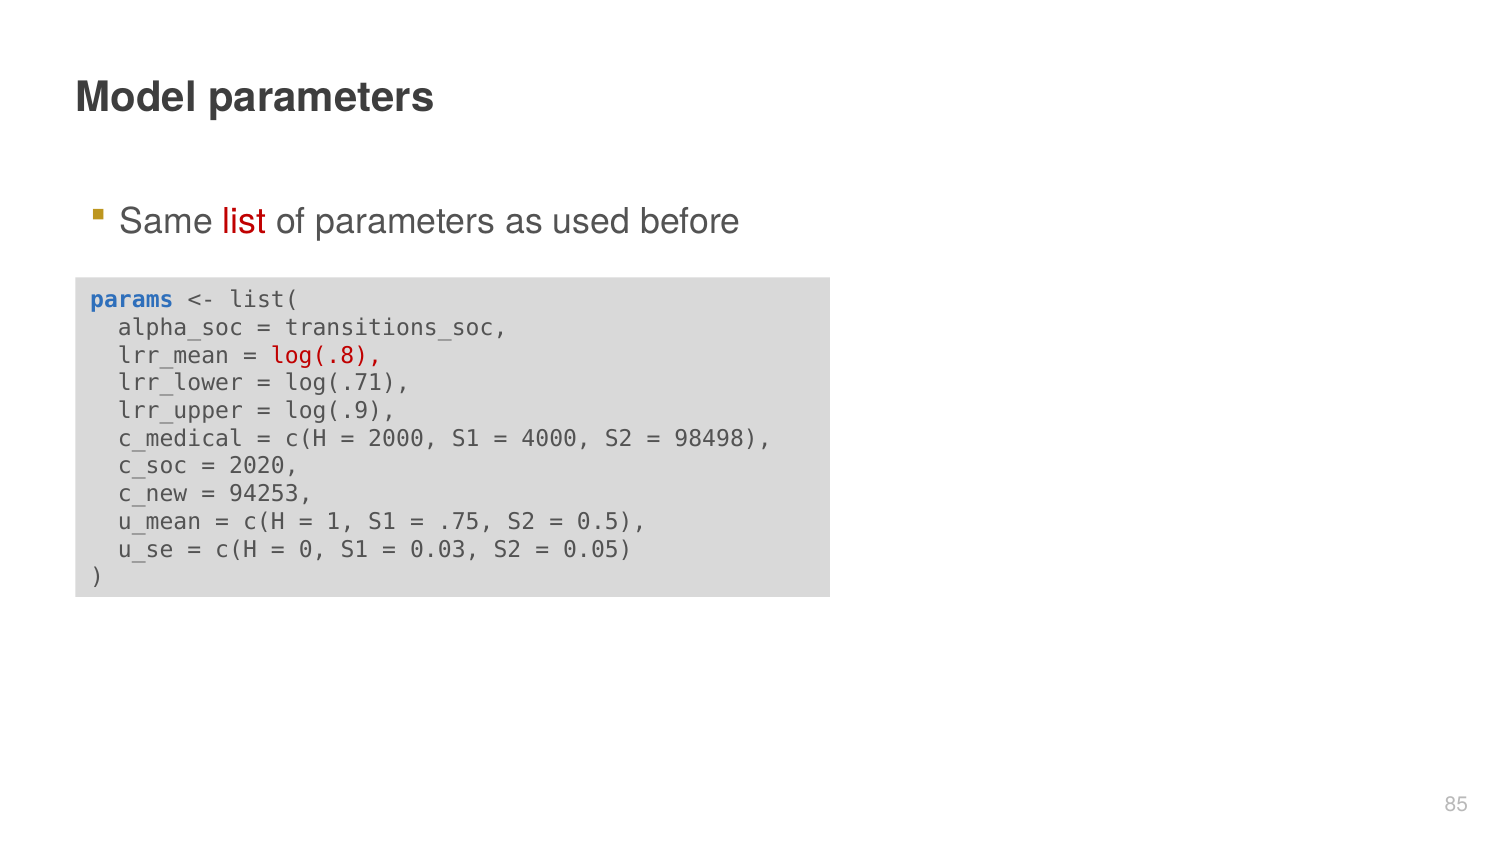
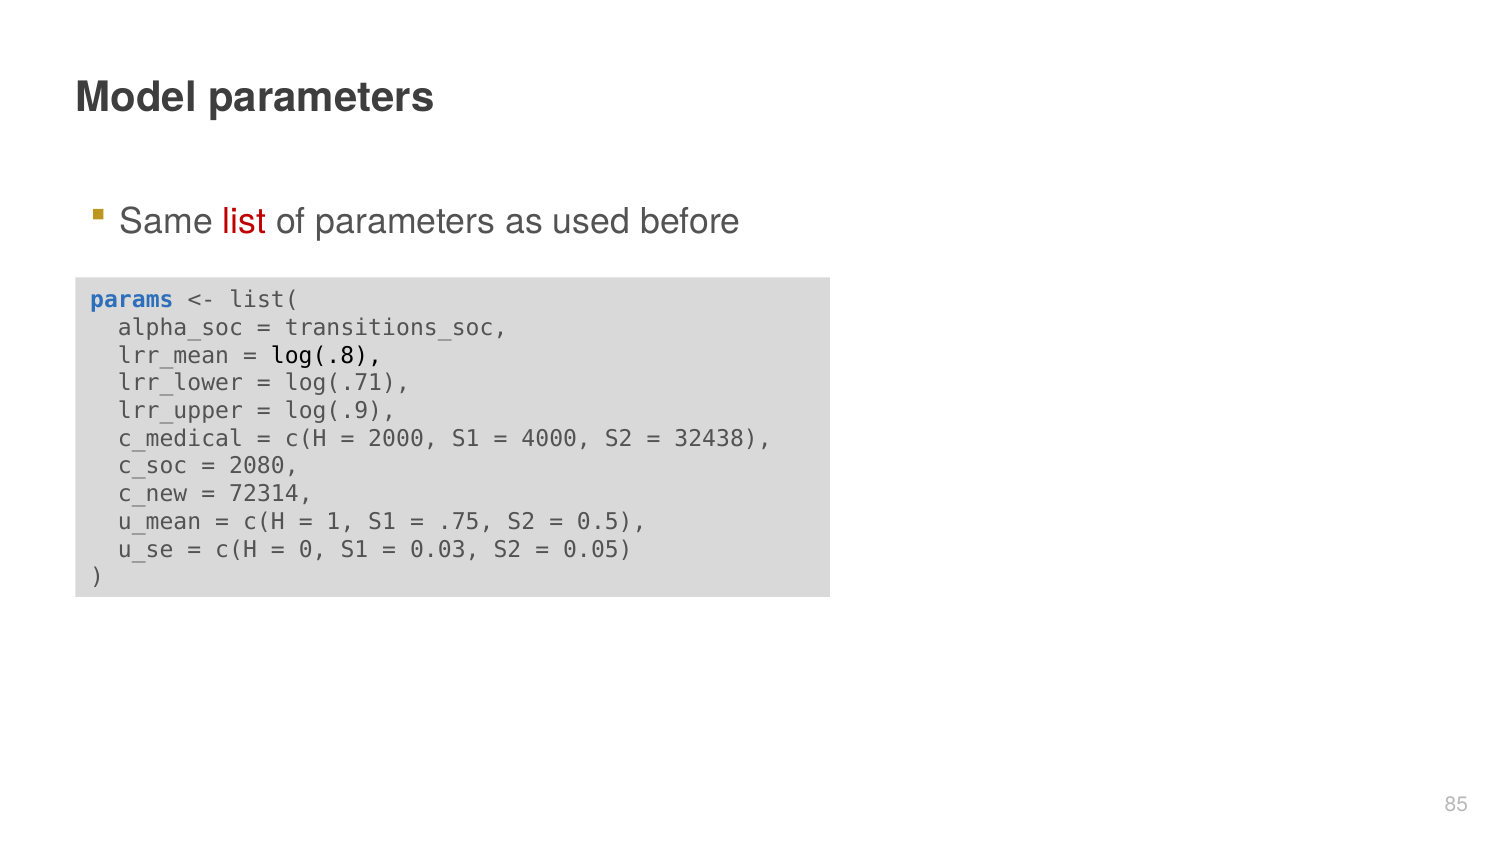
log(.8 colour: red -> black (326, 356)
98498: 98498 -> 32438 (723, 439)
2020: 2020 -> 2080 (264, 466)
94253: 94253 -> 72314 (271, 494)
